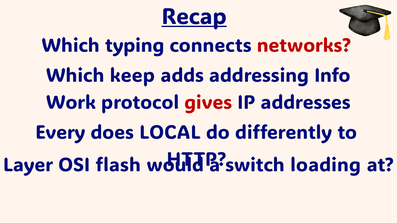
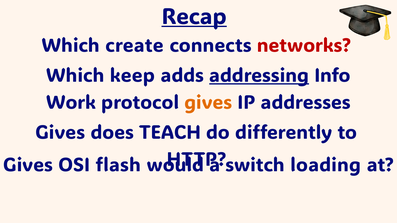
typing: typing -> create (135, 46)
addressing underline: none -> present (259, 76)
gives colour: red -> orange (208, 103)
Every: Every -> Gives (60, 133)
LOCAL: LOCAL -> TEACH (170, 133)
Layer: Layer -> Gives (28, 165)
